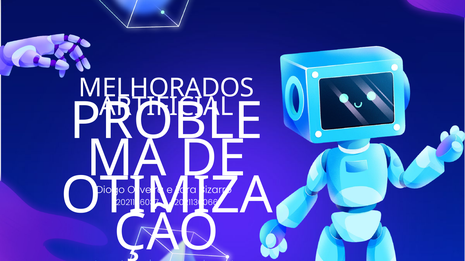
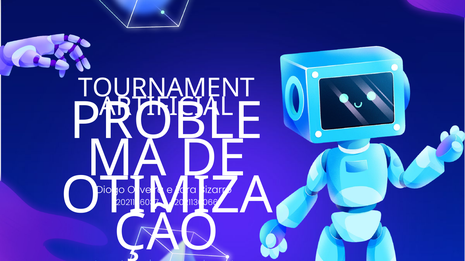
MELHORADOS: MELHORADOS -> TOURNAMENT (166, 88)
